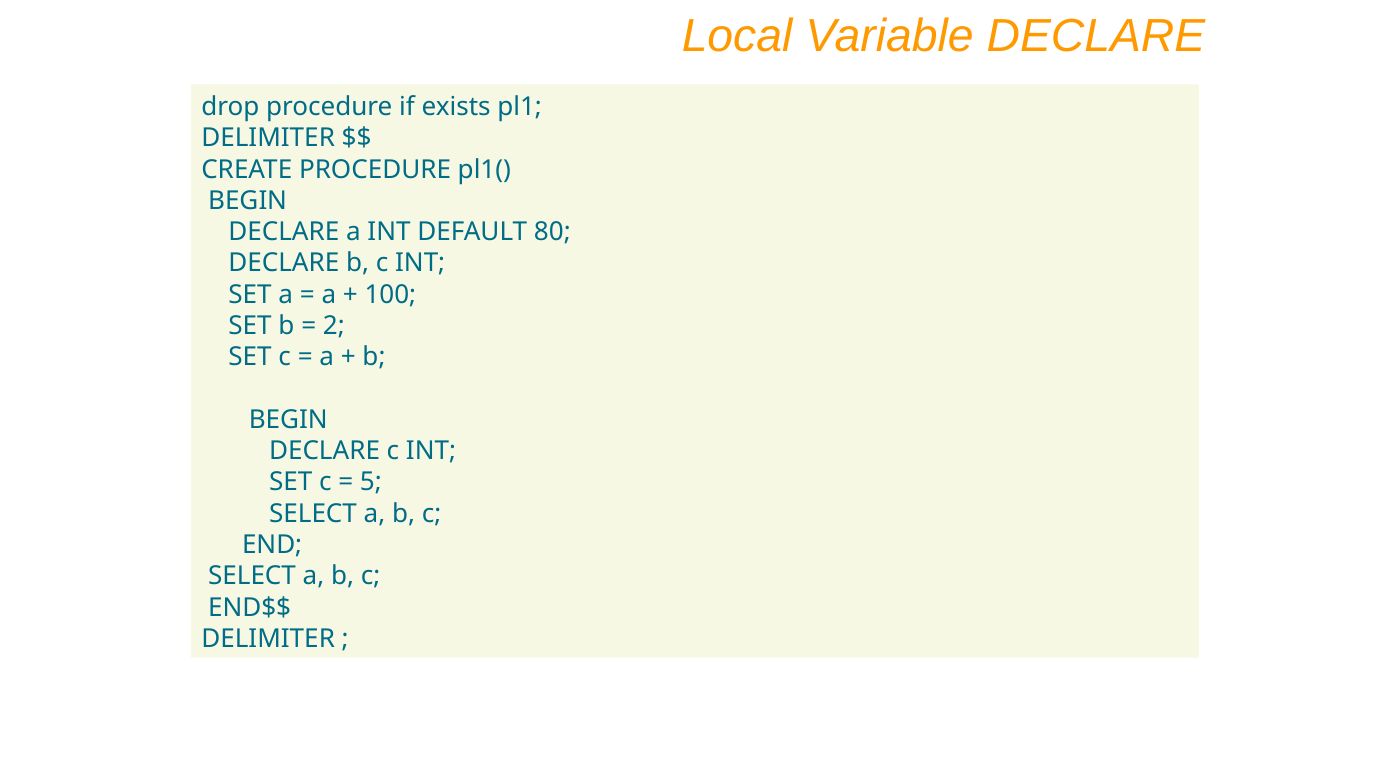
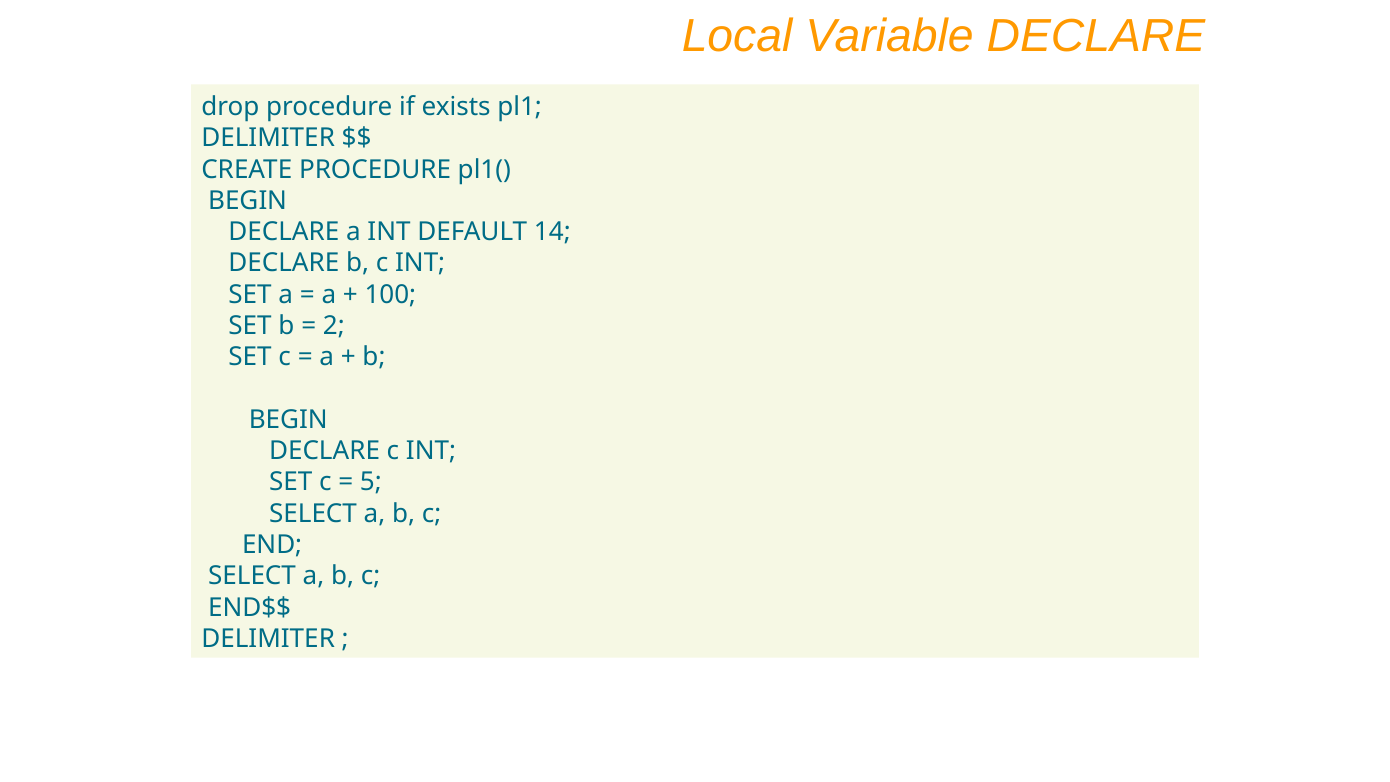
80: 80 -> 14 (552, 232)
